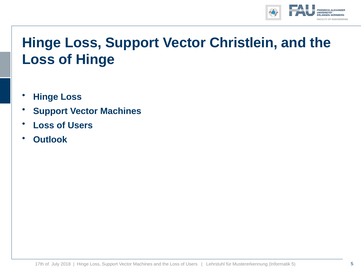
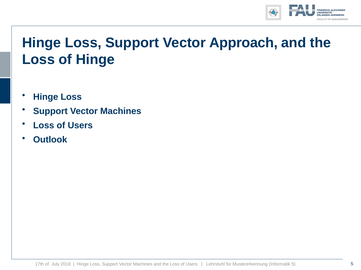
Christlein: Christlein -> Approach (244, 43)
